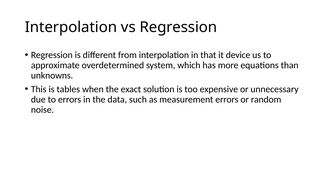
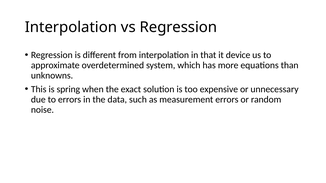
tables: tables -> spring (68, 89)
